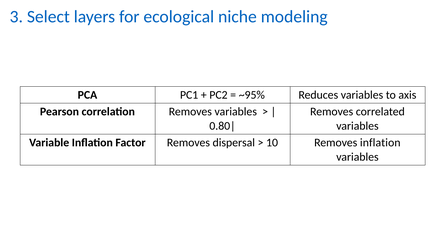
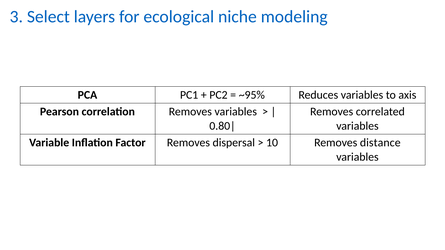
Removes inflation: inflation -> distance (380, 143)
